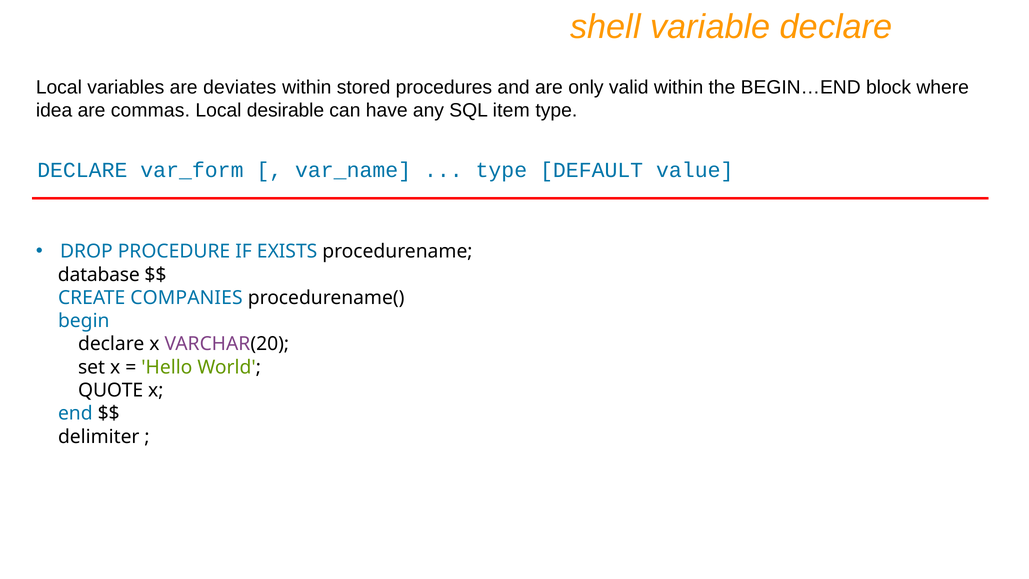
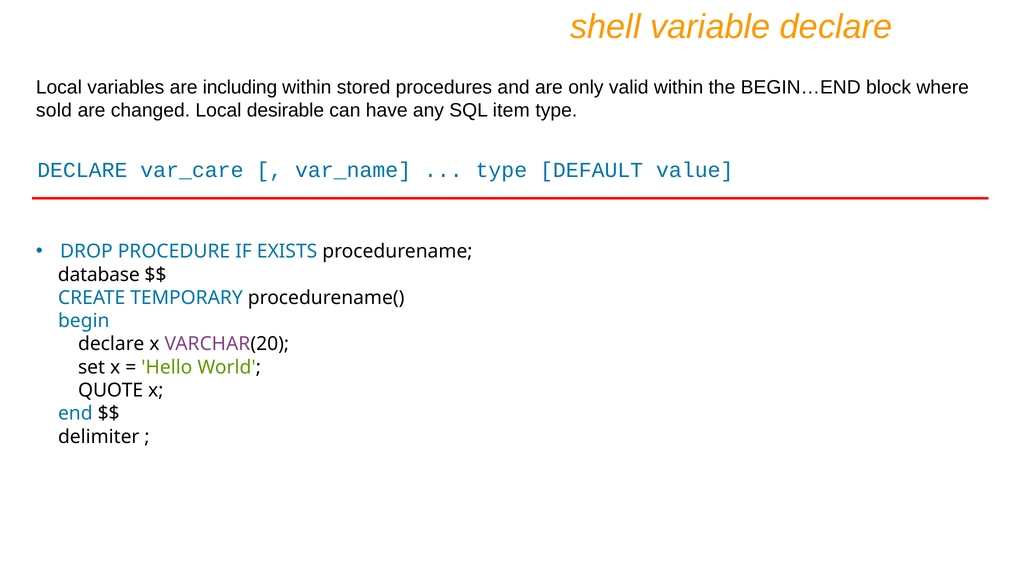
deviates: deviates -> including (240, 87)
idea: idea -> sold (54, 111)
commas: commas -> changed (150, 111)
var_form: var_form -> var_care (192, 170)
COMPANIES: COMPANIES -> TEMPORARY (187, 298)
